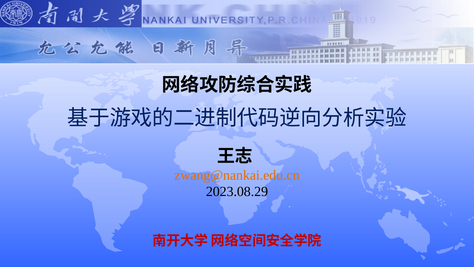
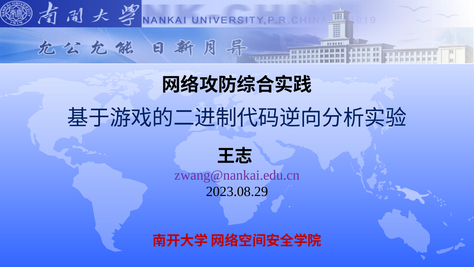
zwang@nankai.edu.cn colour: orange -> purple (237, 175)
